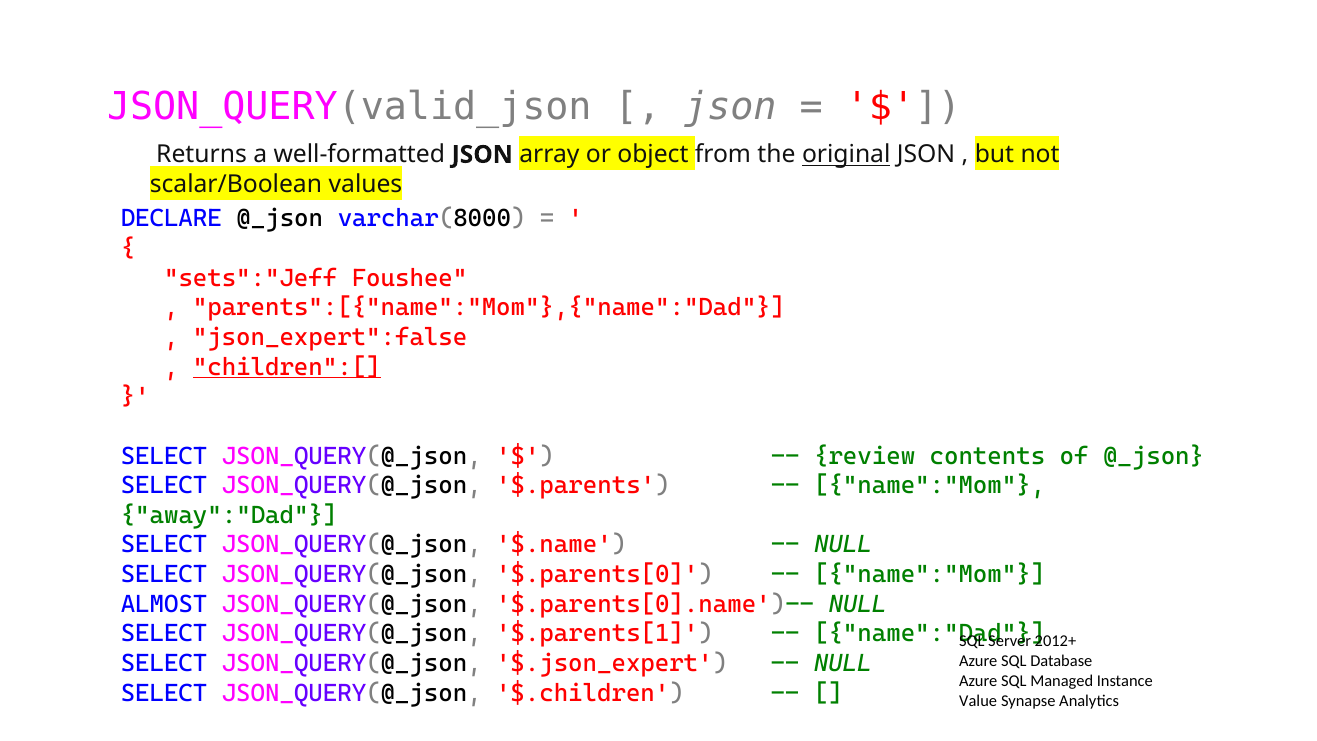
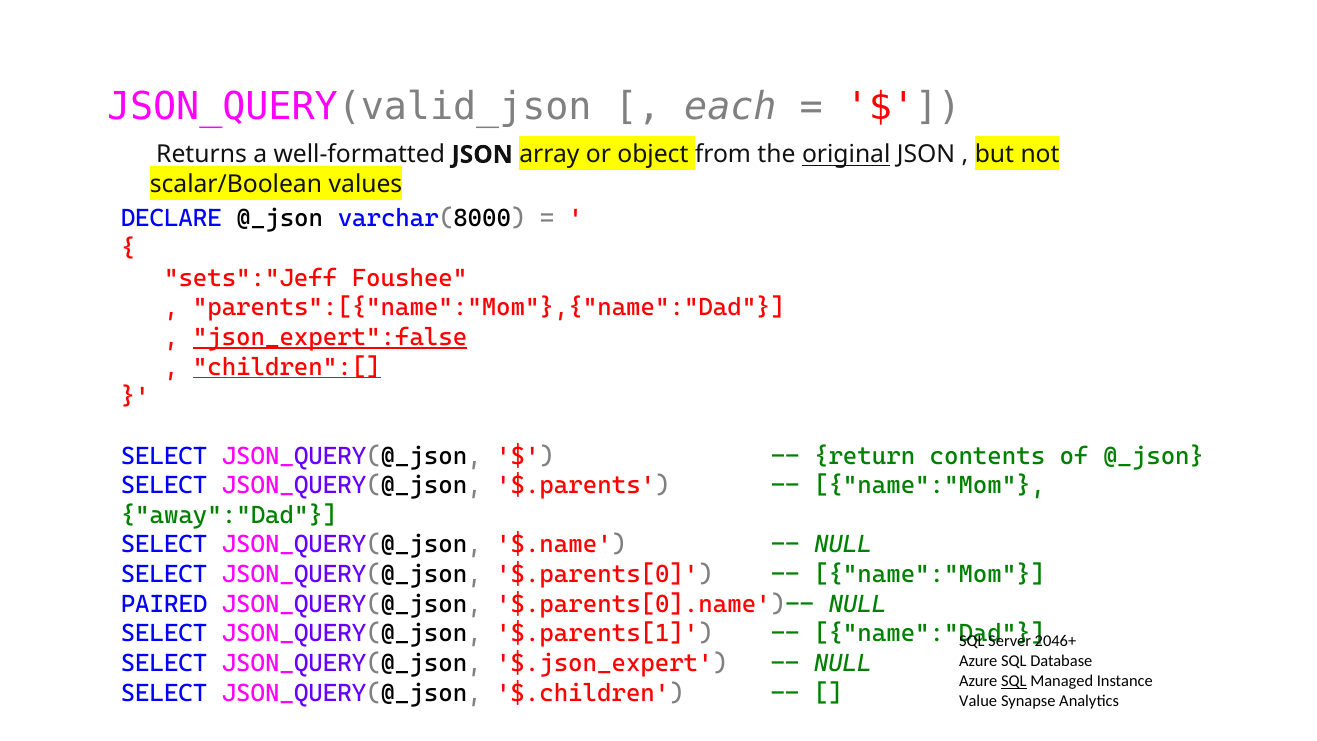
json: json -> each (730, 107)
json_expert":false underline: none -> present (330, 337)
review: review -> return (865, 456)
ALMOST: ALMOST -> PAIRED (164, 604)
2012+: 2012+ -> 2046+ (1055, 641)
SQL underline: none -> present (1014, 681)
